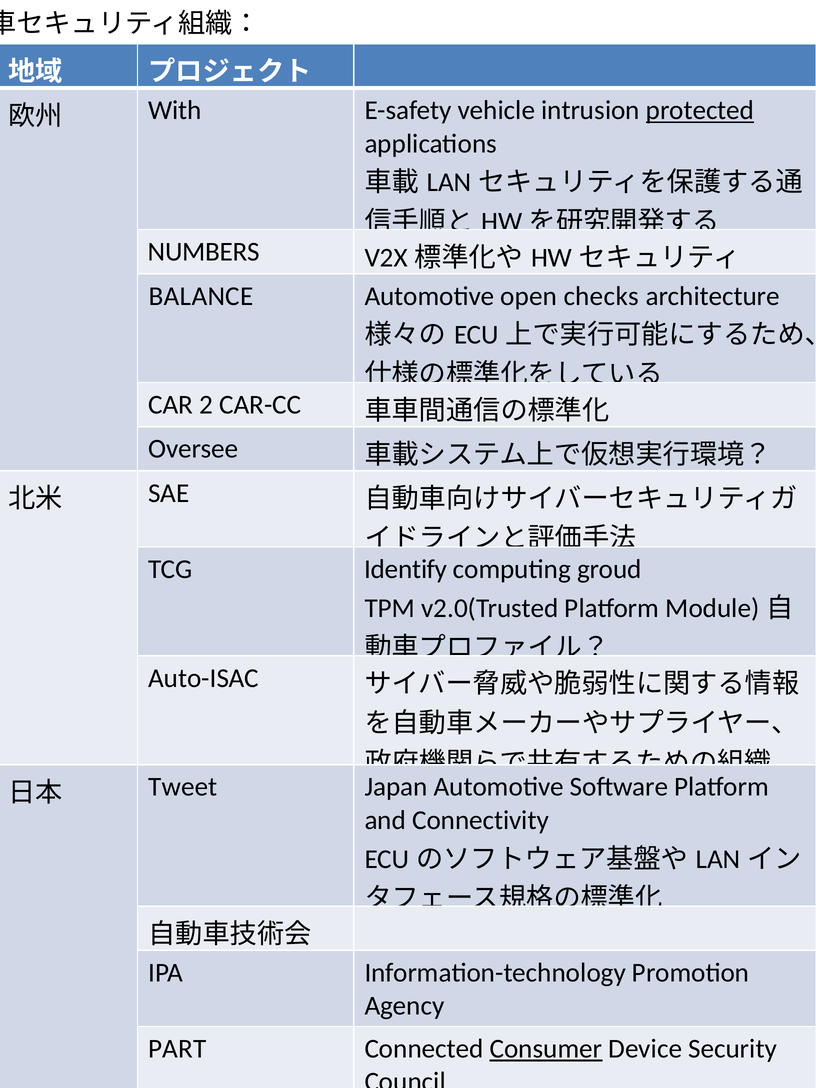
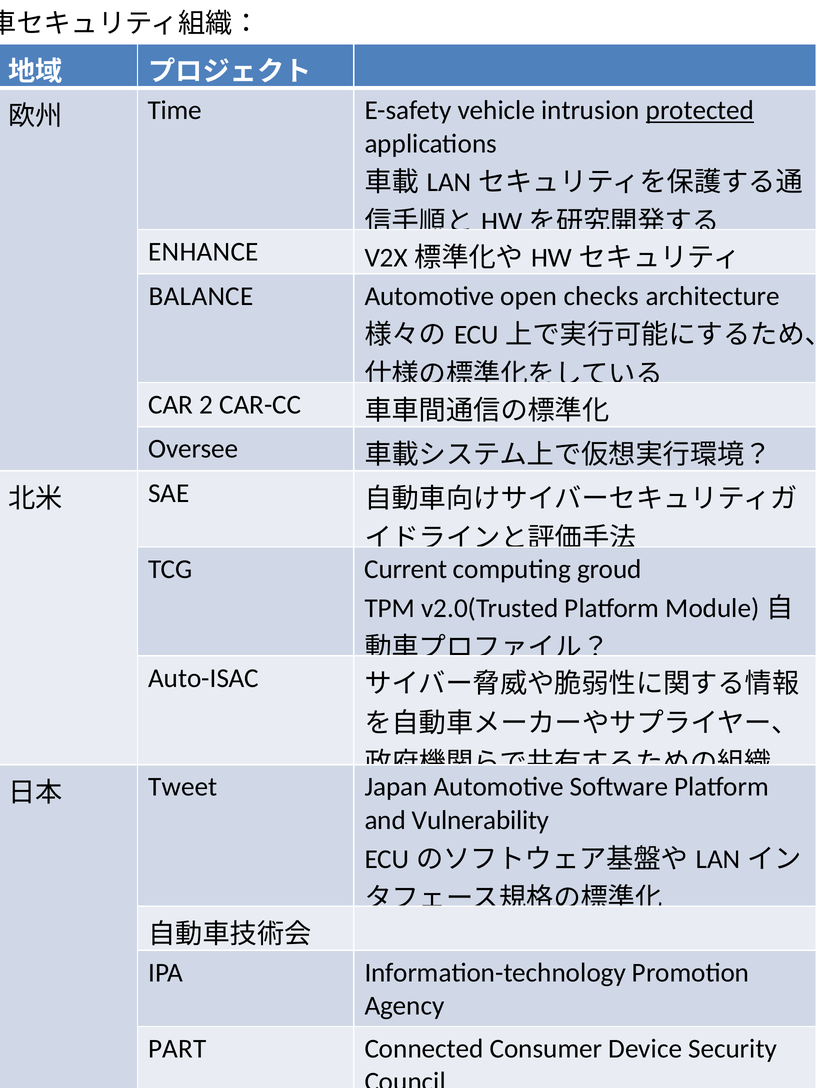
With: With -> Time (175, 110)
NUMBERS: NUMBERS -> ENHANCE (203, 252)
Identify: Identify -> Current (406, 569)
Connectivity: Connectivity -> Vulnerability (481, 820)
Consumer underline: present -> none (546, 1049)
